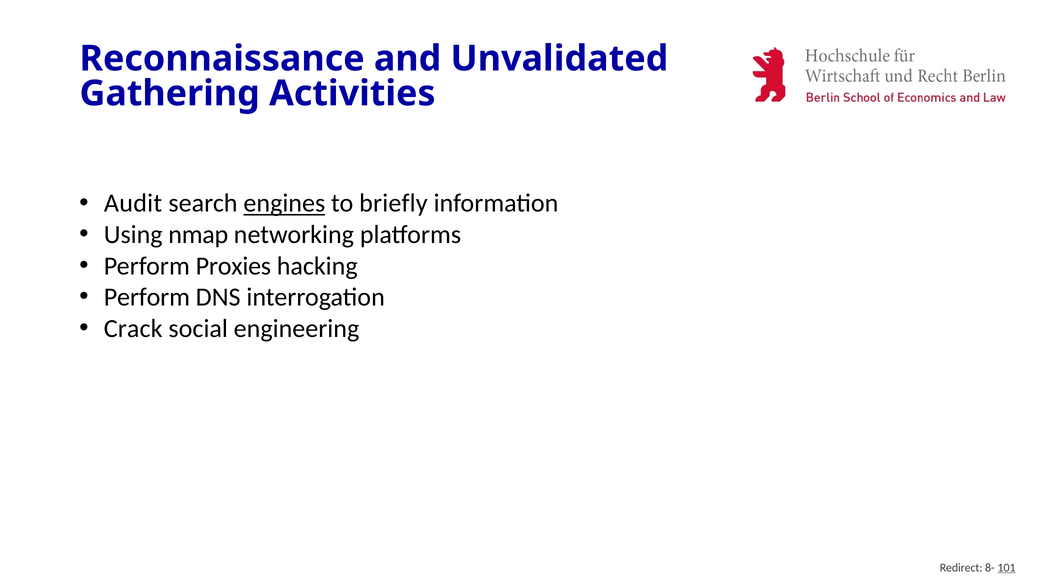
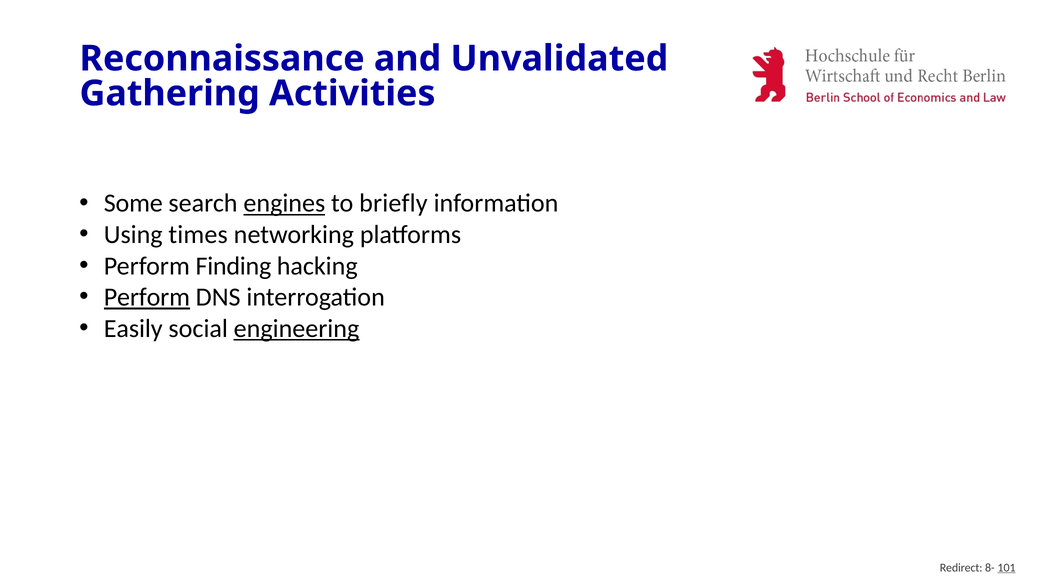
Audit: Audit -> Some (133, 203)
nmap: nmap -> times (198, 235)
Proxies: Proxies -> Finding (233, 266)
Perform underline: none -> present (147, 297)
Crack: Crack -> Easily (133, 328)
engineering underline: none -> present (297, 328)
